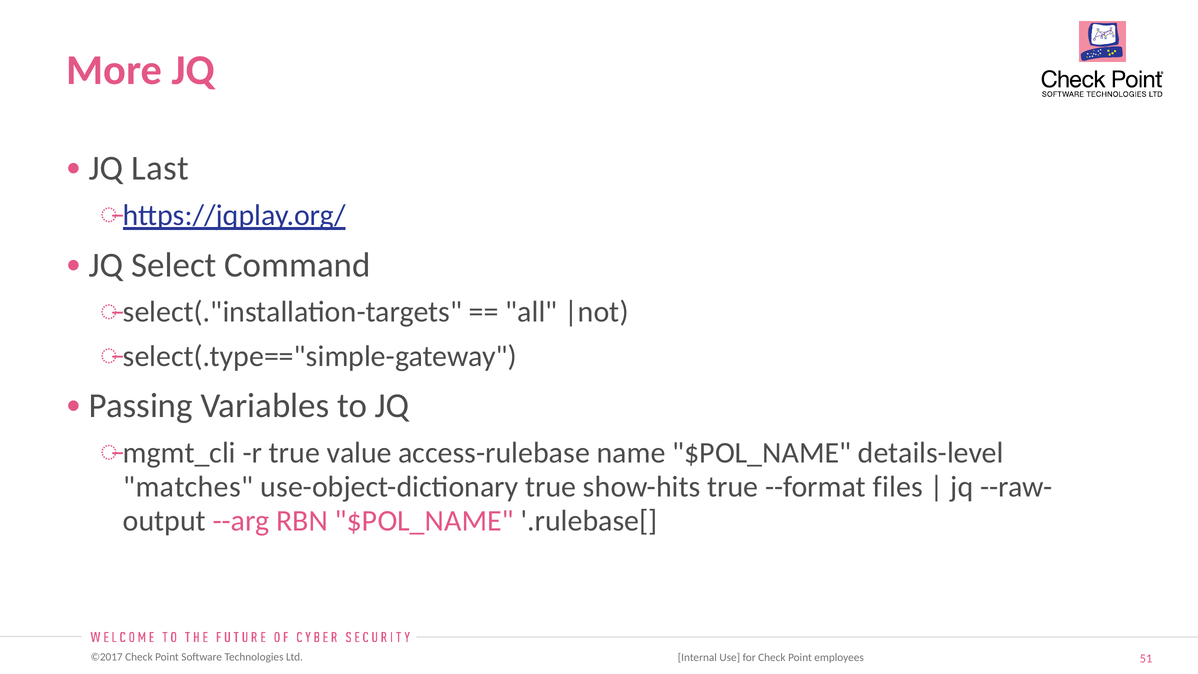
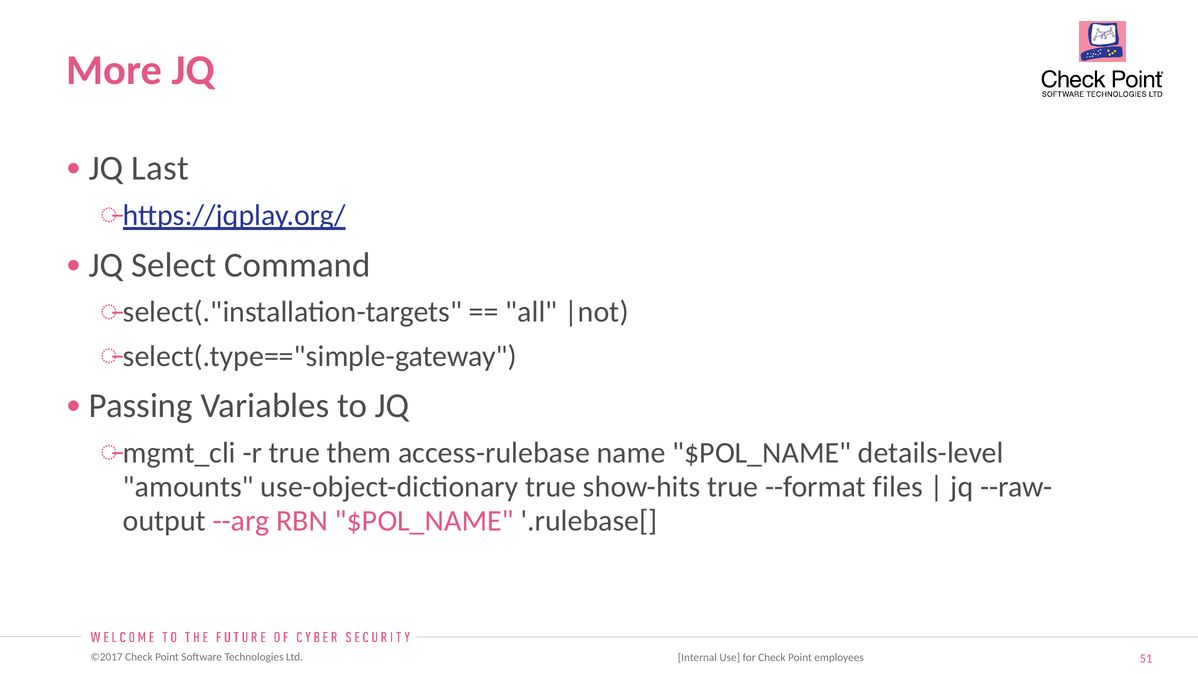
value: value -> them (359, 453)
matches: matches -> amounts (188, 487)
